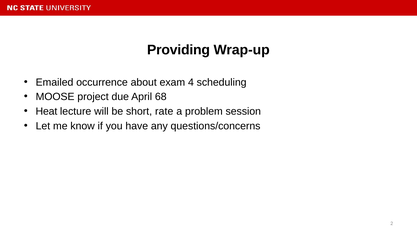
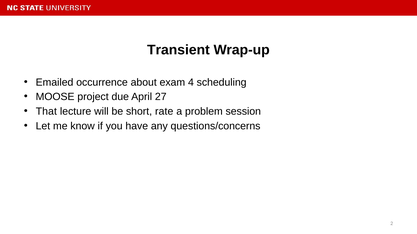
Providing: Providing -> Transient (178, 50)
68: 68 -> 27 (161, 97)
Heat: Heat -> That (46, 112)
